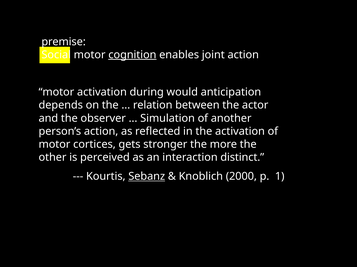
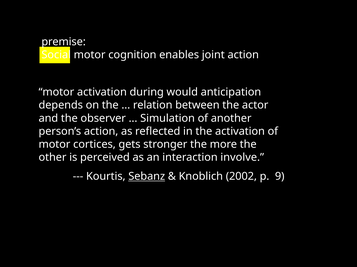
cognition underline: present -> none (132, 55)
distinct: distinct -> involve (242, 158)
2000: 2000 -> 2002 (241, 177)
1: 1 -> 9 (280, 177)
